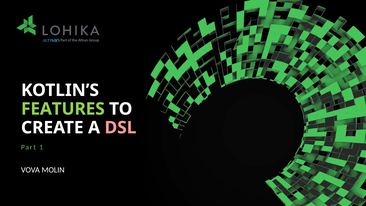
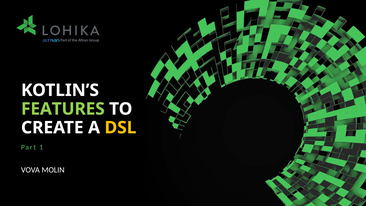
DSL colour: pink -> yellow (120, 128)
